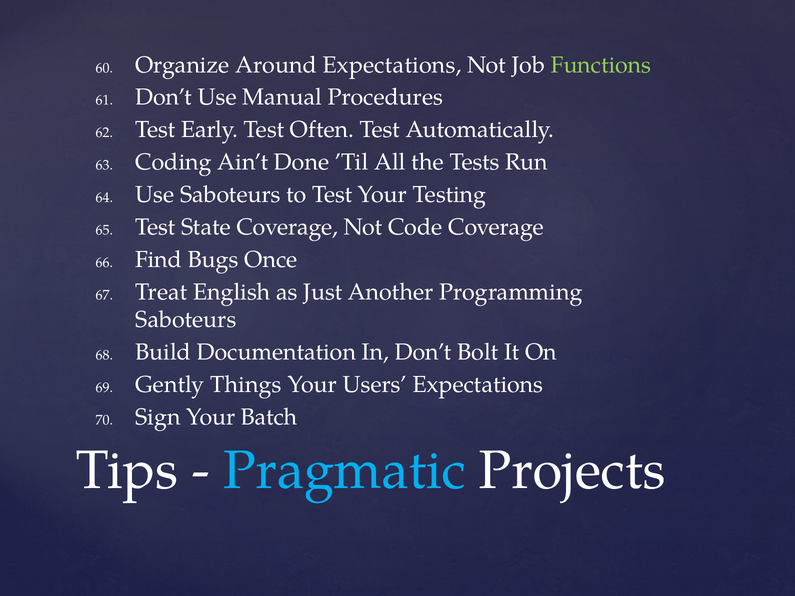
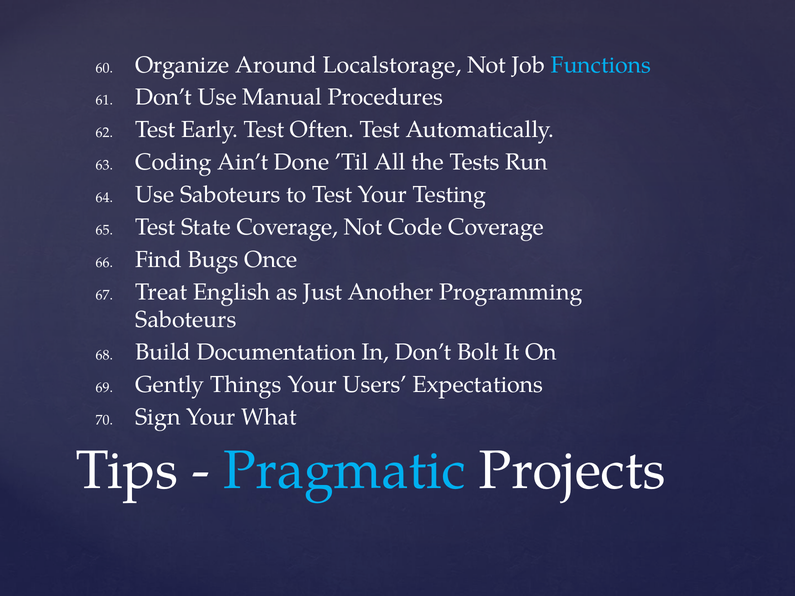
Around Expectations: Expectations -> Localstorage (392, 65)
Functions colour: light green -> light blue (601, 65)
Batch: Batch -> What (269, 417)
